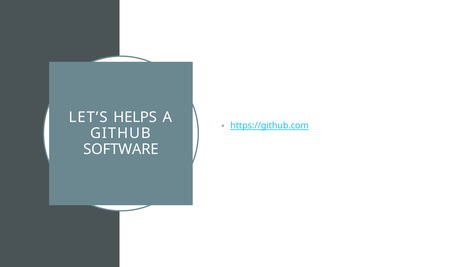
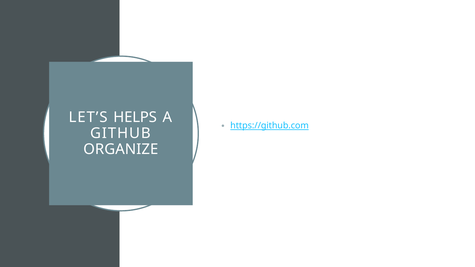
SOFTWARE: SOFTWARE -> ORGANIZE (121, 150)
